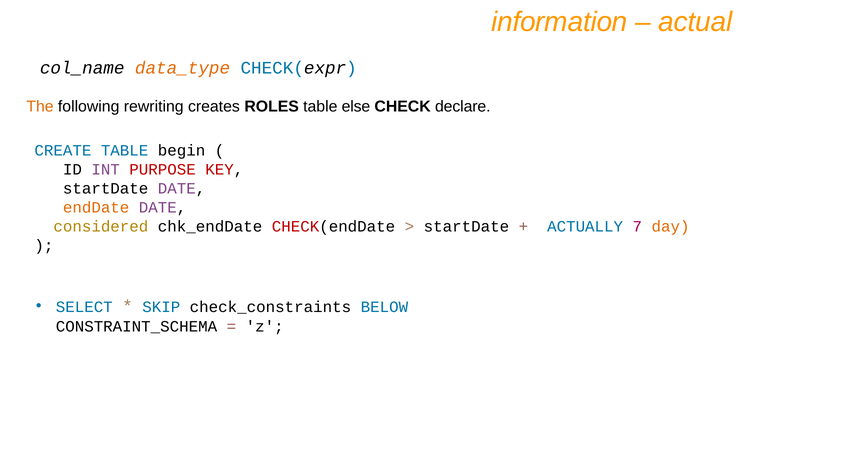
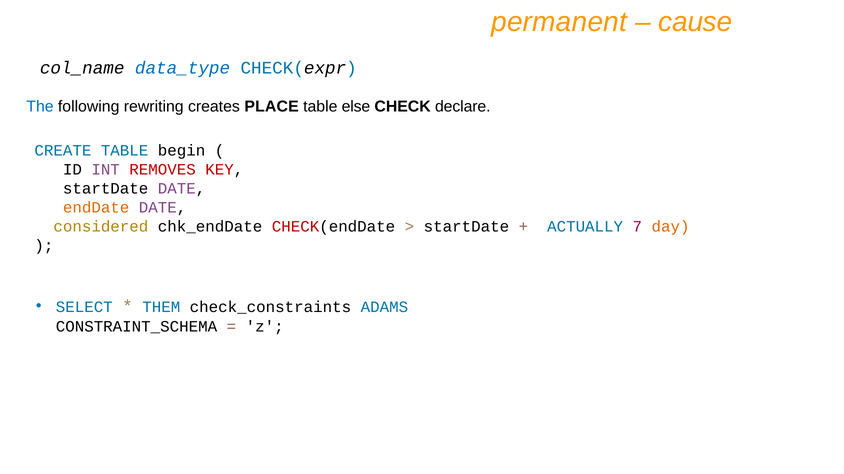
information: information -> permanent (559, 22)
actual: actual -> cause (695, 22)
data_type colour: orange -> blue (183, 68)
The colour: orange -> blue (40, 106)
ROLES: ROLES -> PLACE (272, 106)
PURPOSE: PURPOSE -> REMOVES (163, 170)
SKIP: SKIP -> THEM (161, 308)
BELOW: BELOW -> ADAMS (384, 308)
